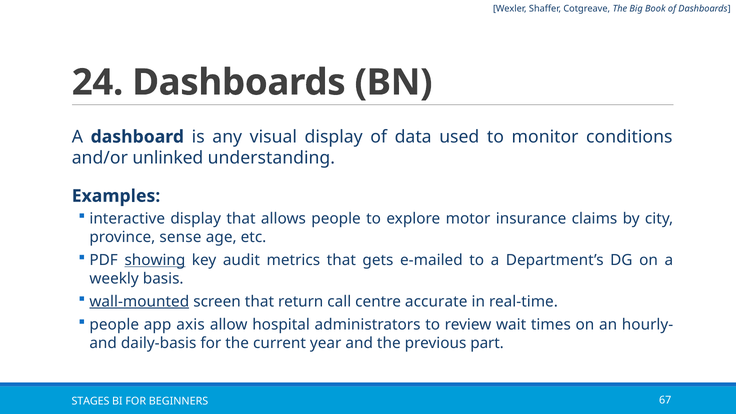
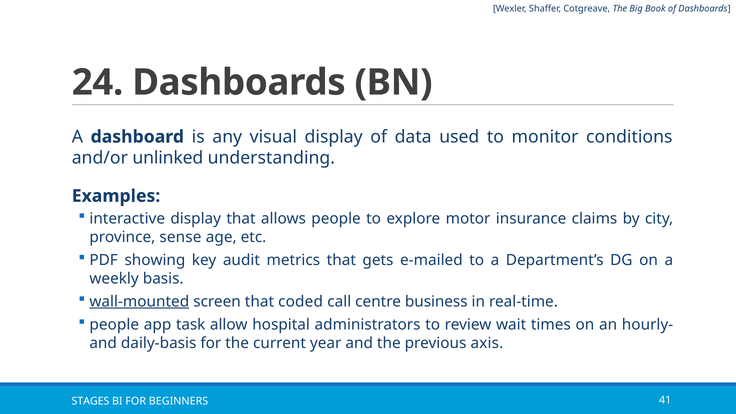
showing underline: present -> none (155, 260)
return: return -> coded (301, 302)
accurate: accurate -> business (436, 302)
axis: axis -> task (191, 325)
part: part -> axis (487, 343)
67: 67 -> 41 (665, 400)
